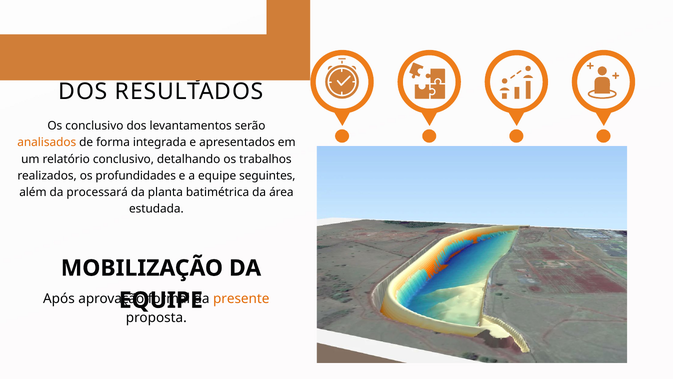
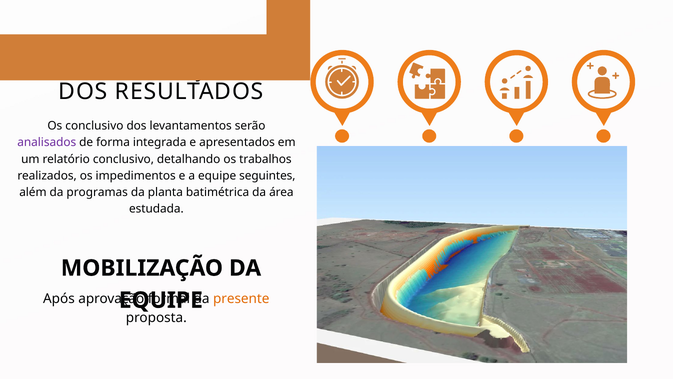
analisados colour: orange -> purple (47, 142)
profundidades: profundidades -> impedimentos (136, 175)
processará: processará -> programas (97, 192)
